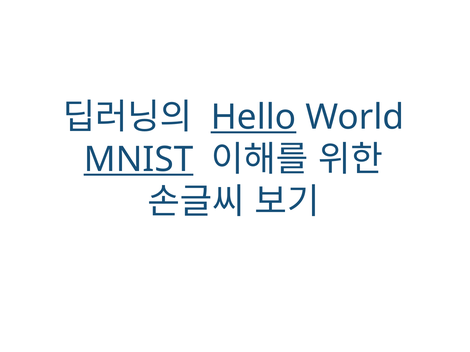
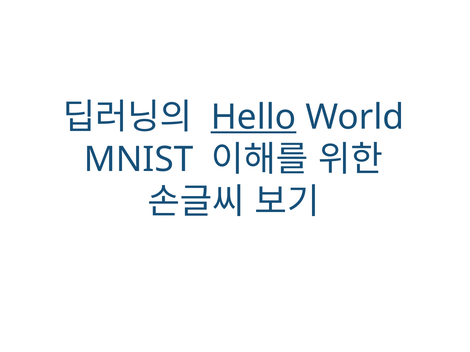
MNIST underline: present -> none (139, 160)
